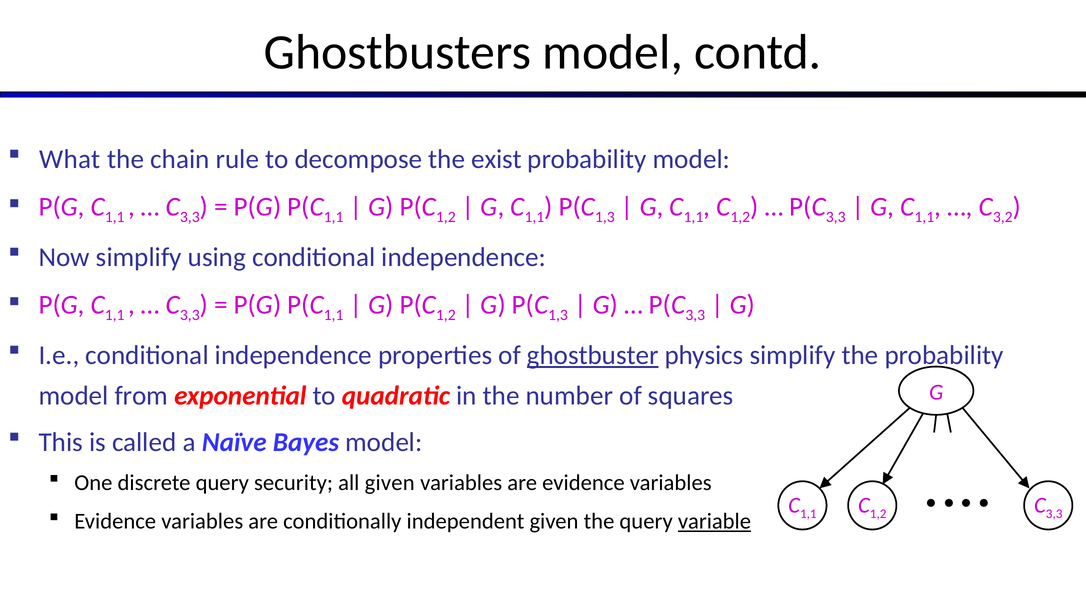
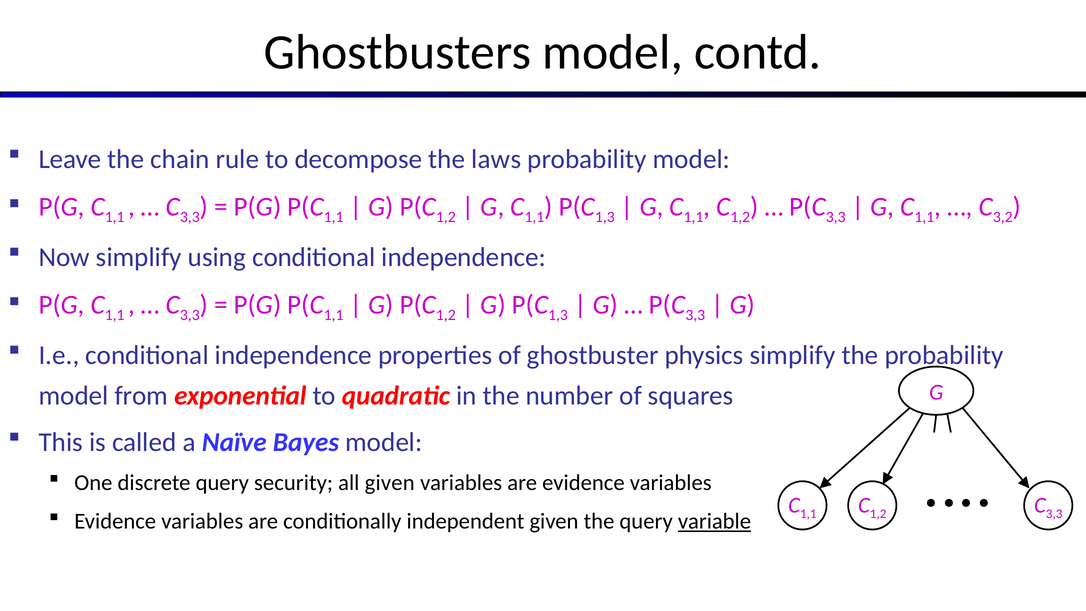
What: What -> Leave (70, 159)
exist: exist -> laws (496, 159)
ghostbuster underline: present -> none (593, 355)
